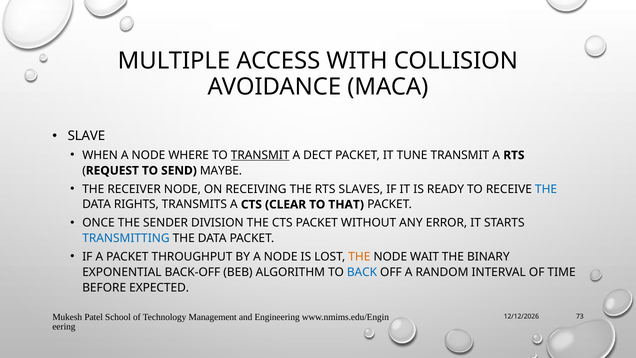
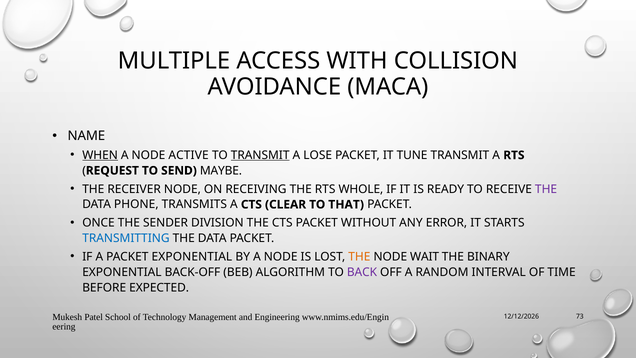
SLAVE: SLAVE -> NAME (86, 136)
WHEN underline: none -> present (100, 155)
WHERE: WHERE -> ACTIVE (189, 155)
DECT: DECT -> LOSE (318, 155)
SLAVES: SLAVES -> WHOLE (361, 189)
THE colour: blue -> purple (546, 189)
RIGHTS: RIGHTS -> PHONE (136, 204)
PACKET THROUGHPUT: THROUGHPUT -> EXPONENTIAL (192, 257)
BACK colour: blue -> purple (362, 272)
